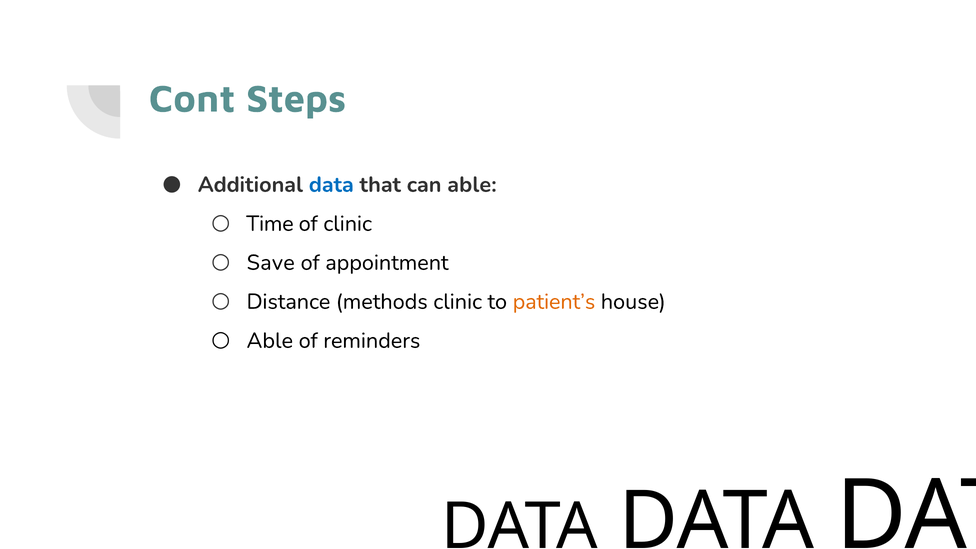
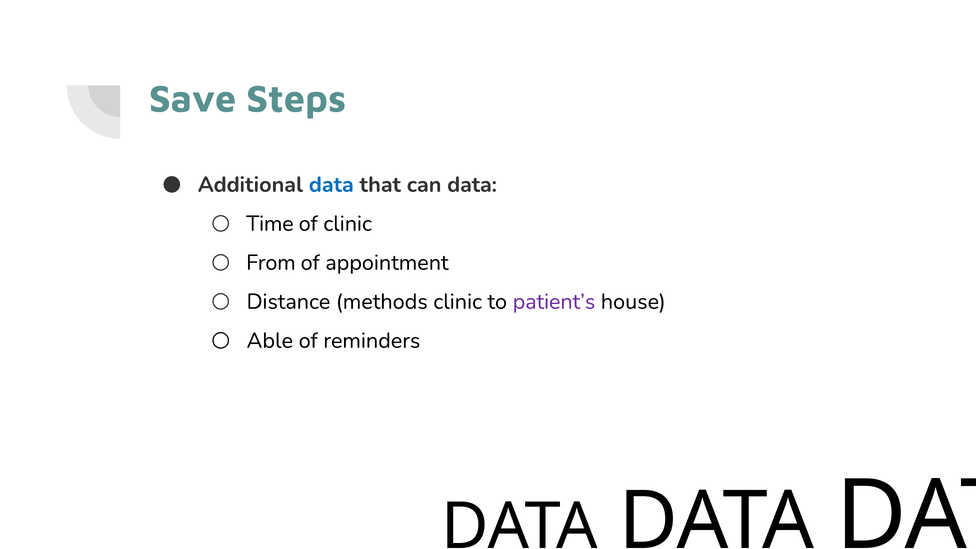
Cont: Cont -> Save (193, 99)
can able: able -> data (472, 185)
Save: Save -> From (271, 263)
patient’s colour: orange -> purple (554, 302)
